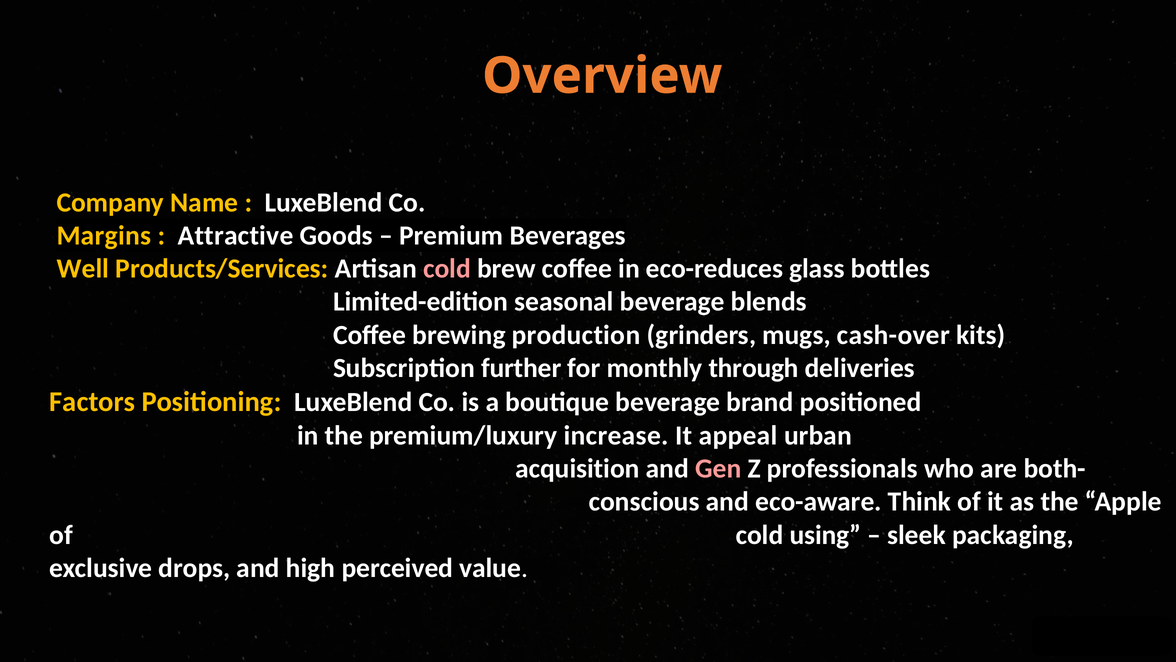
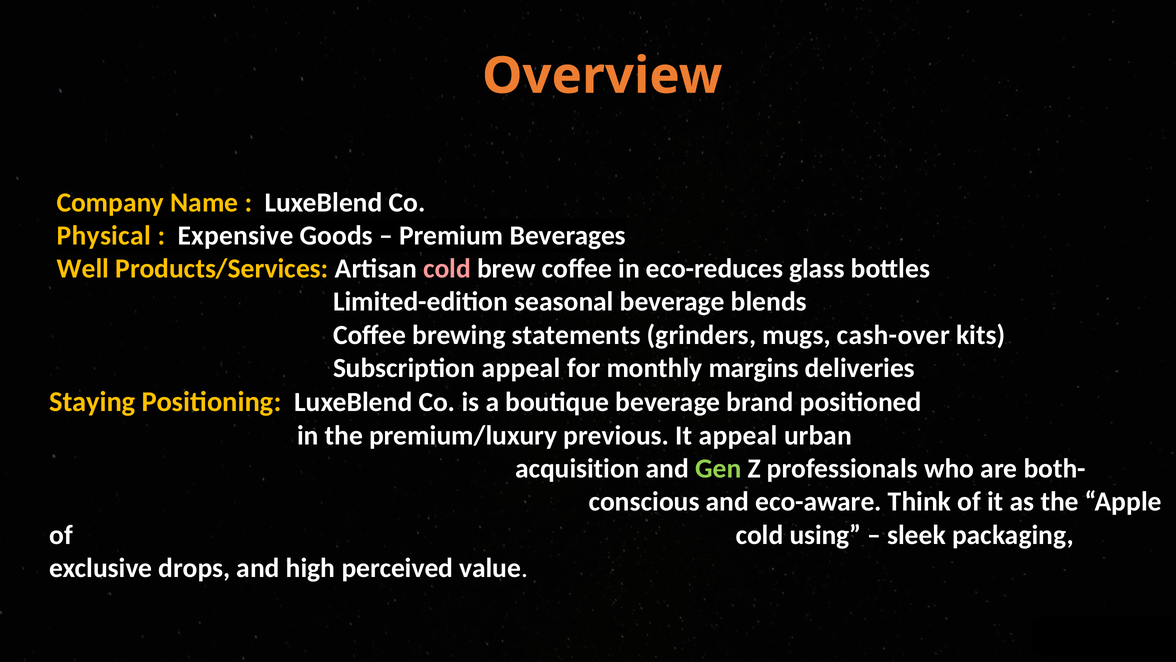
Margins: Margins -> Physical (104, 235)
Attractive: Attractive -> Expensive (236, 235)
production: production -> statements (576, 335)
Subscription further: further -> appeal (521, 368)
through: through -> margins (754, 368)
Factors: Factors -> Staying (92, 402)
increase: increase -> previous (616, 435)
Gen colour: pink -> light green (718, 468)
